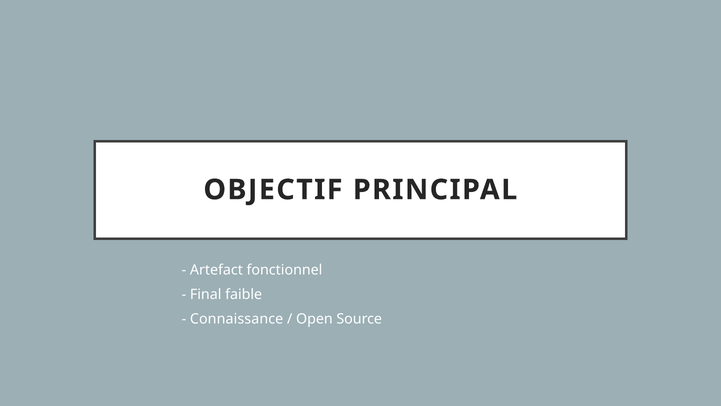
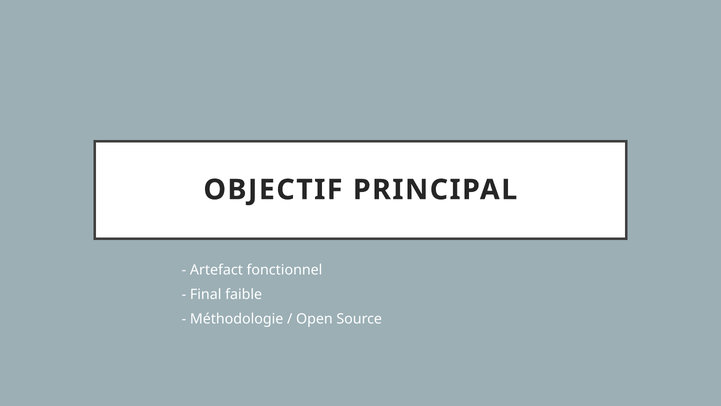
Connaissance: Connaissance -> Méthodologie (237, 319)
